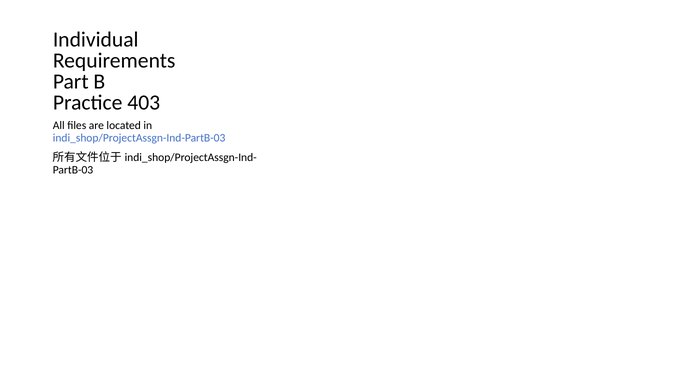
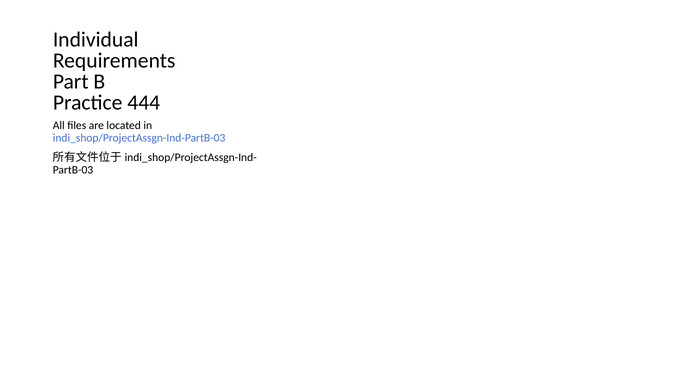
403: 403 -> 444 (144, 103)
